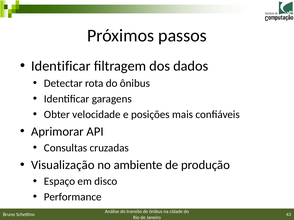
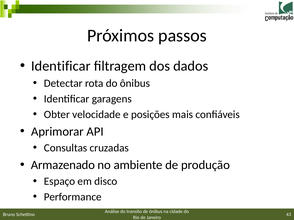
Visualização: Visualização -> Armazenado (63, 165)
